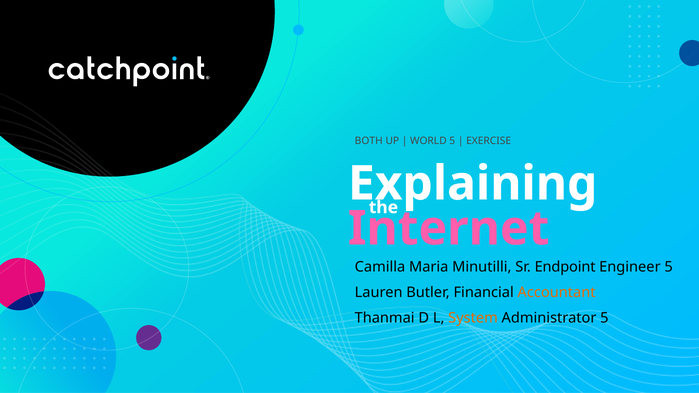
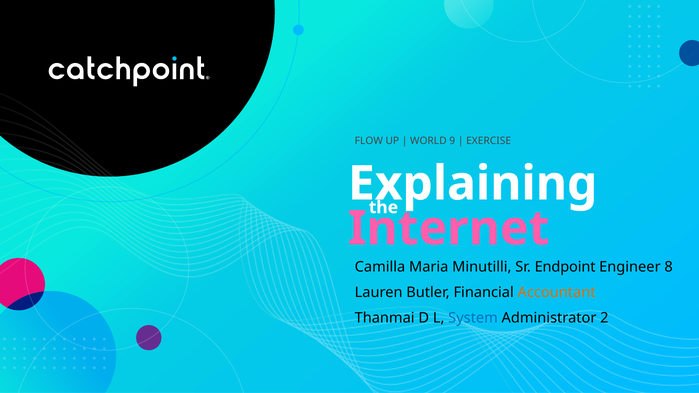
BOTH: BOTH -> FLOW (369, 141)
WORLD 5: 5 -> 9 (452, 141)
Engineer 5: 5 -> 8 (669, 267)
System colour: orange -> blue (473, 318)
Administrator 5: 5 -> 2 (604, 318)
